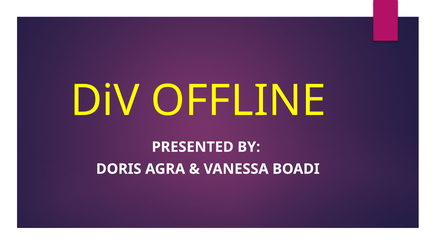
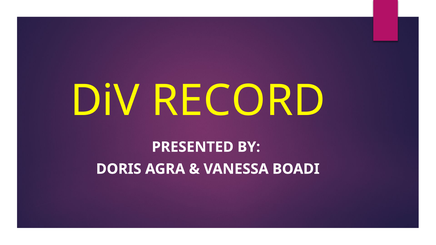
OFFLINE: OFFLINE -> RECORD (238, 101)
